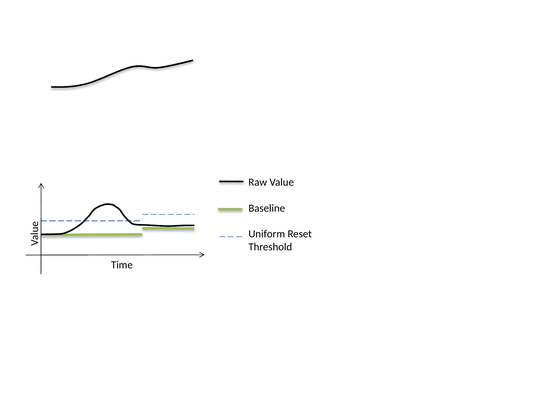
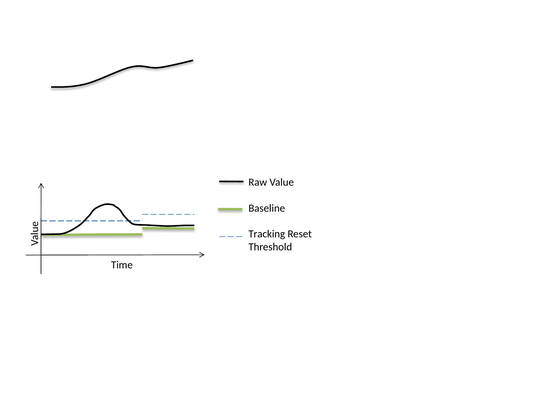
Uniform: Uniform -> Tracking (267, 234)
